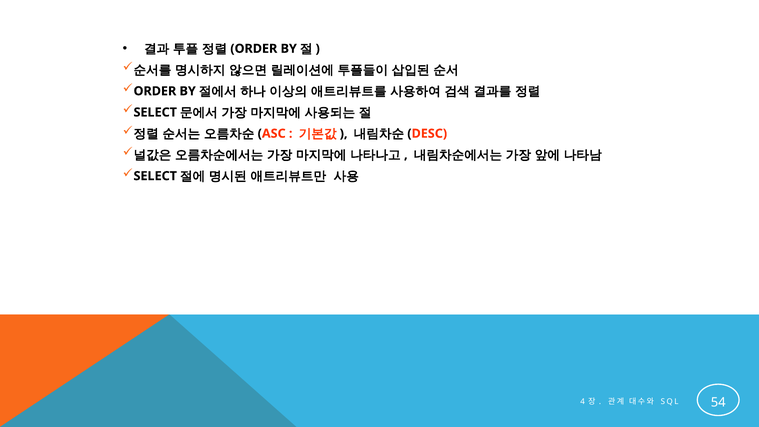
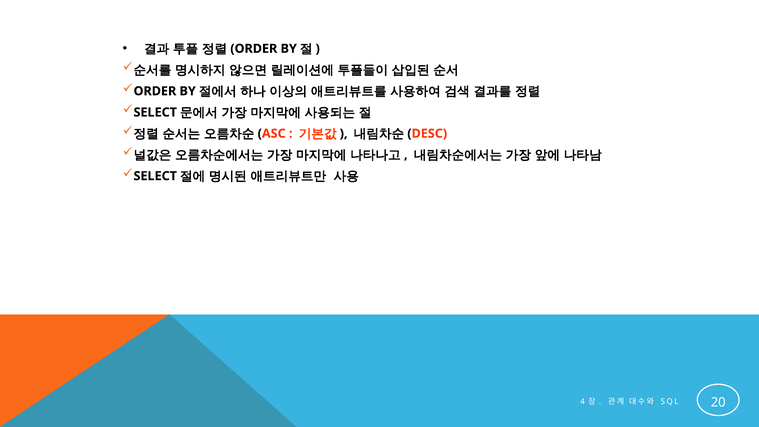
54: 54 -> 20 (718, 402)
